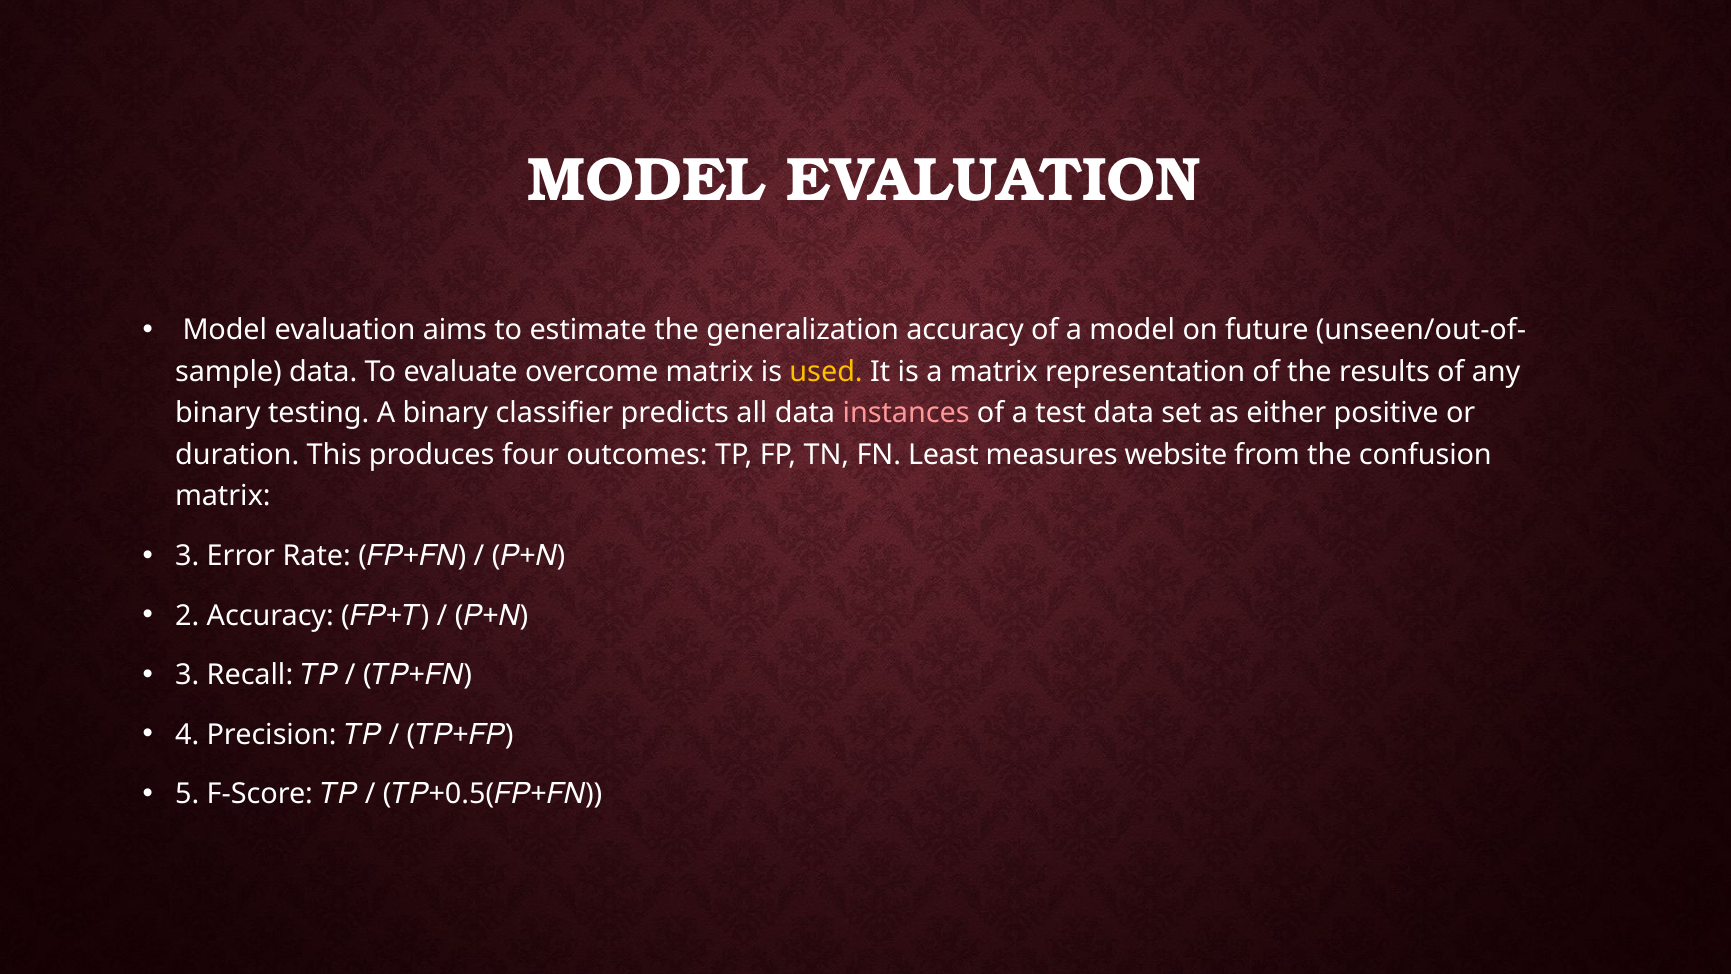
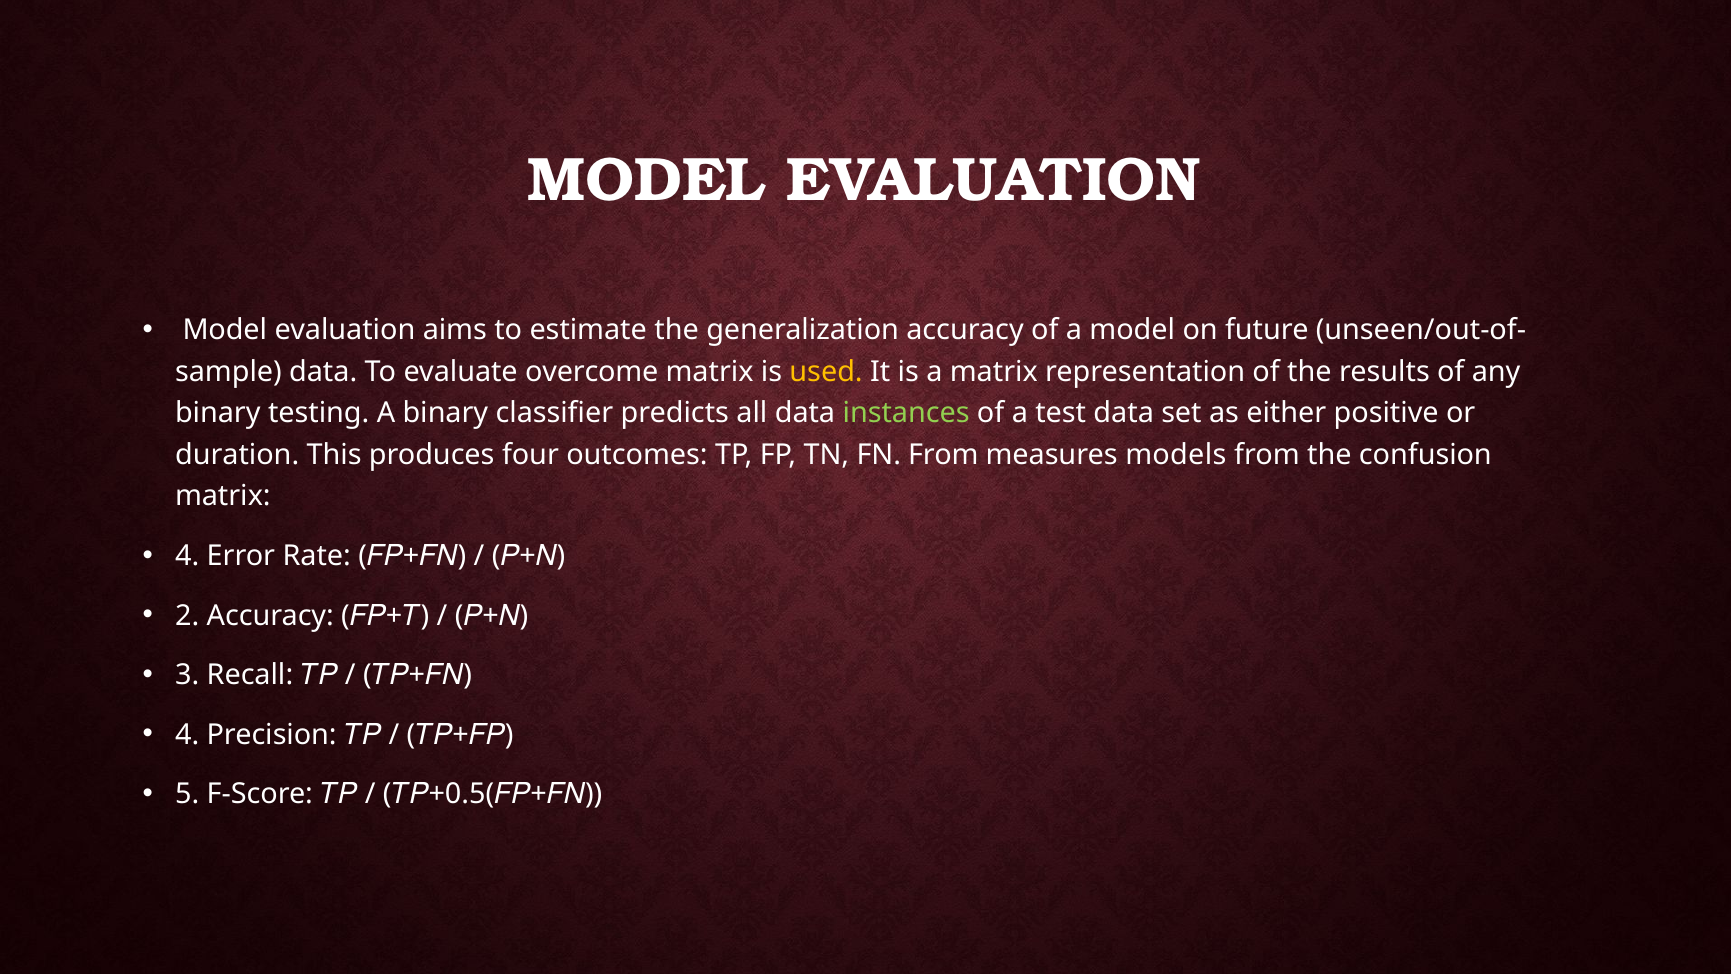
instances colour: pink -> light green (906, 413)
FN Least: Least -> From (943, 455)
website: website -> models (1176, 455)
3: 3 -> 4 (187, 556)
